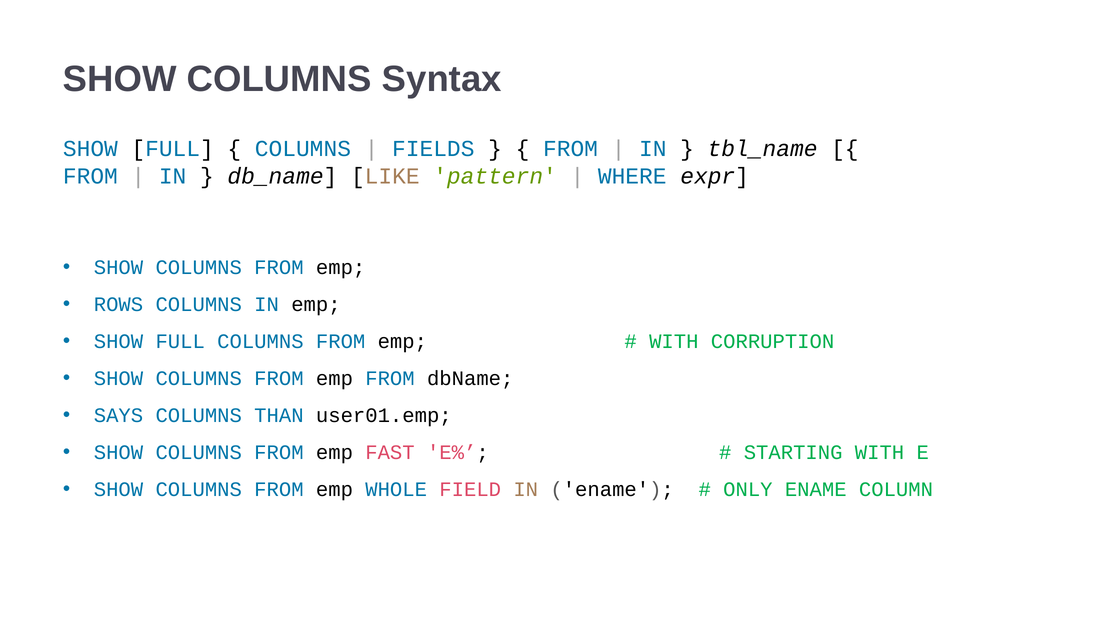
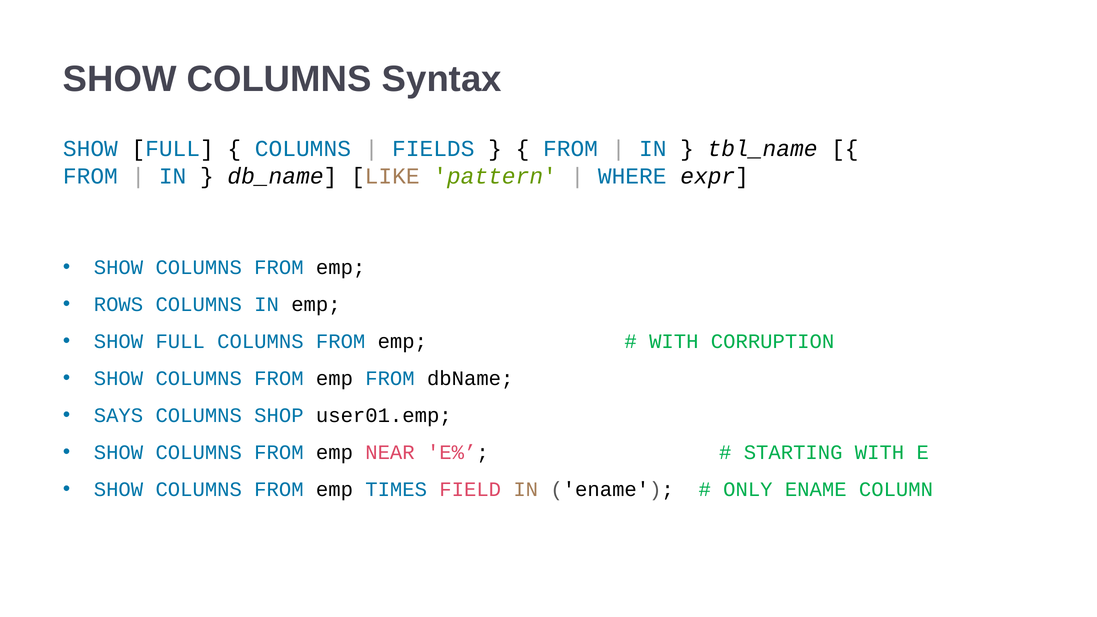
THAN: THAN -> SHOP (279, 416)
FAST: FAST -> NEAR (390, 453)
WHOLE: WHOLE -> TIMES (396, 490)
